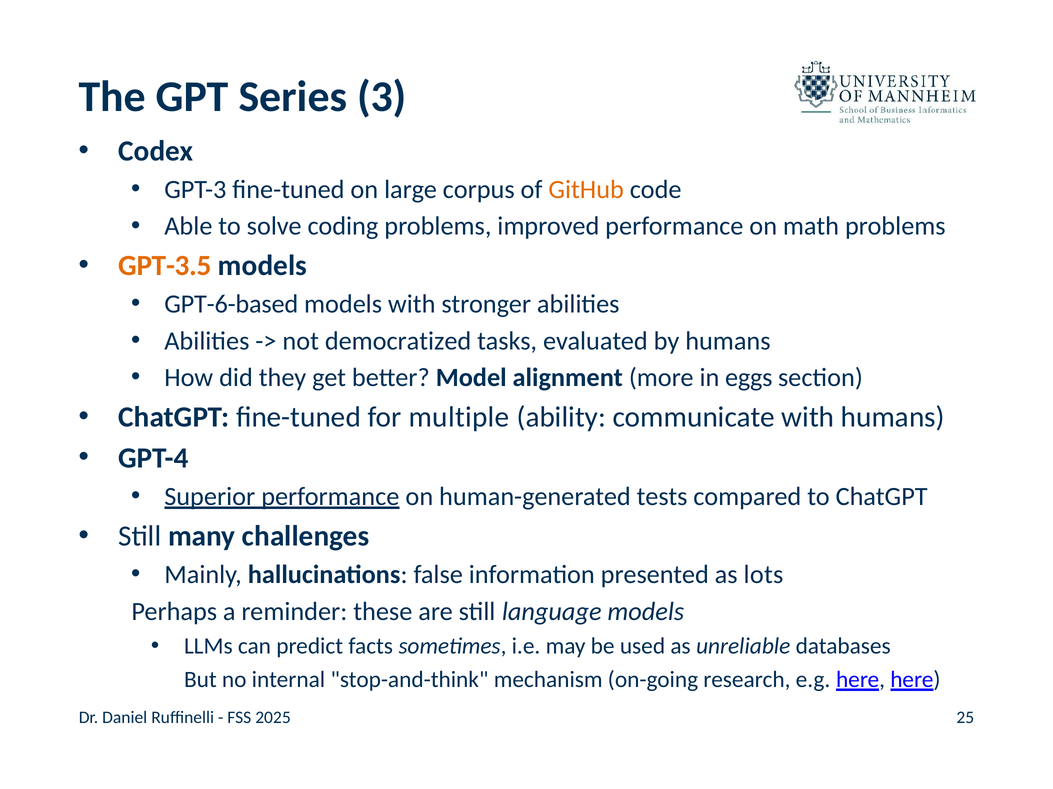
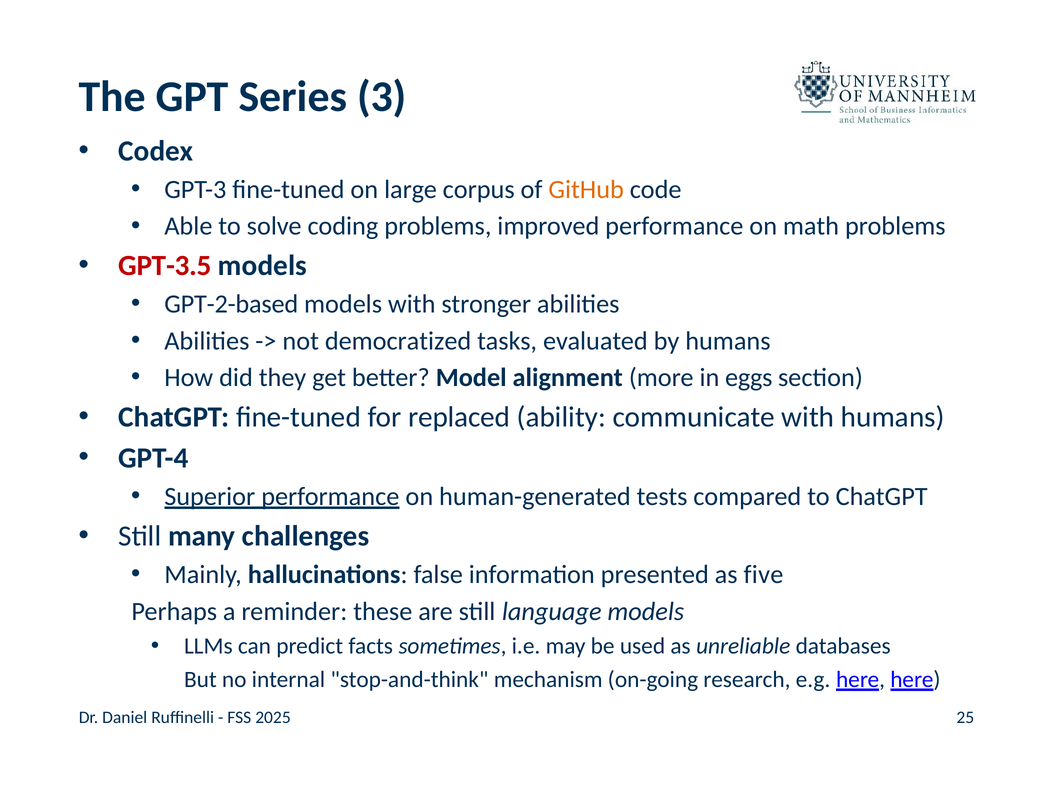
GPT-3.5 colour: orange -> red (165, 266)
GPT-6-based: GPT-6-based -> GPT-2-based (231, 304)
multiple: multiple -> replaced (459, 417)
lots: lots -> five (763, 575)
